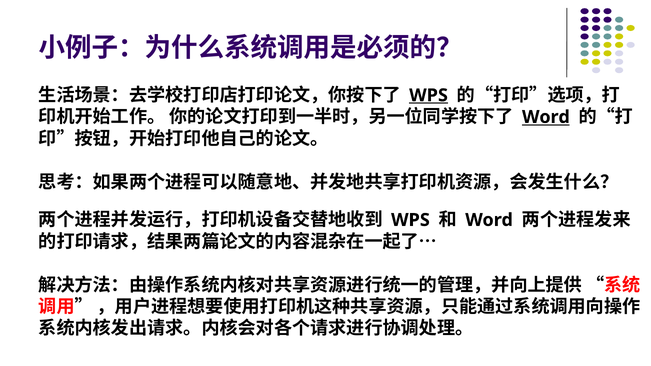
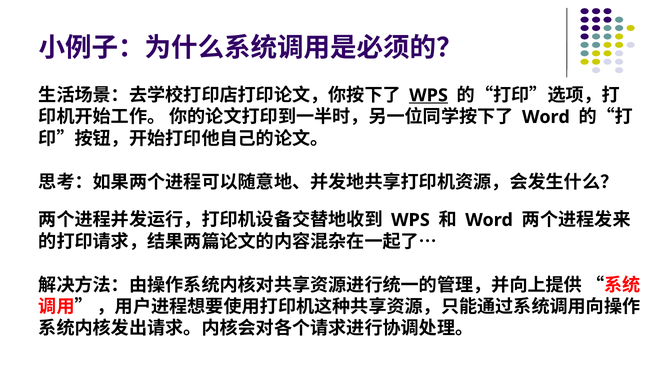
Word underline: present -> none (546, 117)
